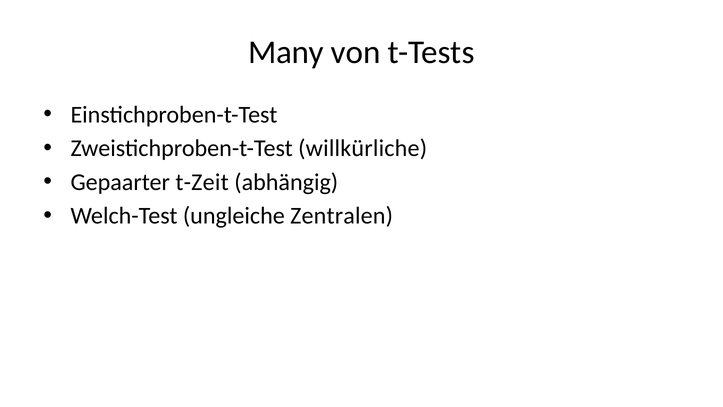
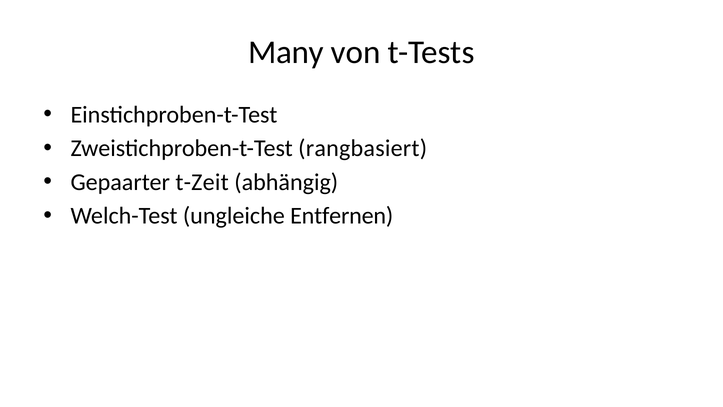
willkürliche: willkürliche -> rangbasiert (363, 148)
Zentralen: Zentralen -> Entfernen (342, 216)
